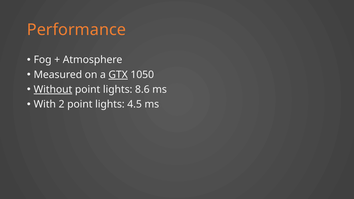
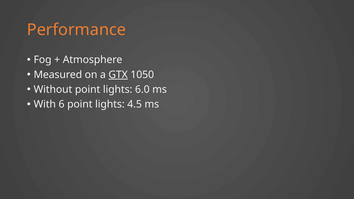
Without underline: present -> none (53, 90)
8.6: 8.6 -> 6.0 (142, 90)
2: 2 -> 6 (62, 104)
